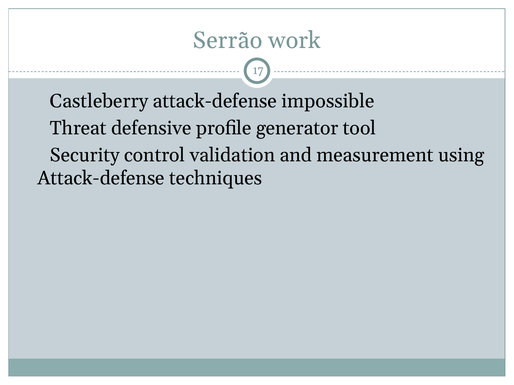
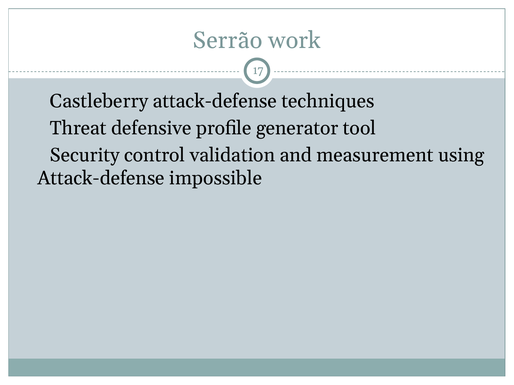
impossible: impossible -> techniques (328, 101)
techniques: techniques -> impossible (216, 179)
